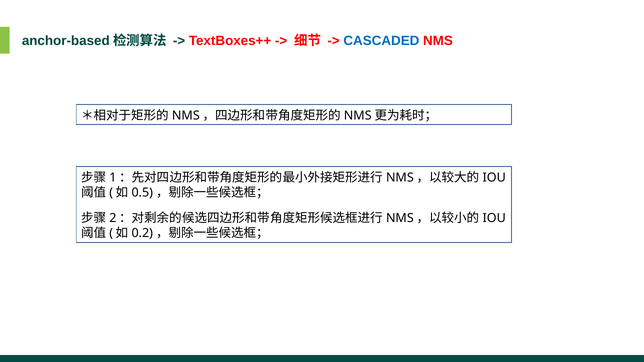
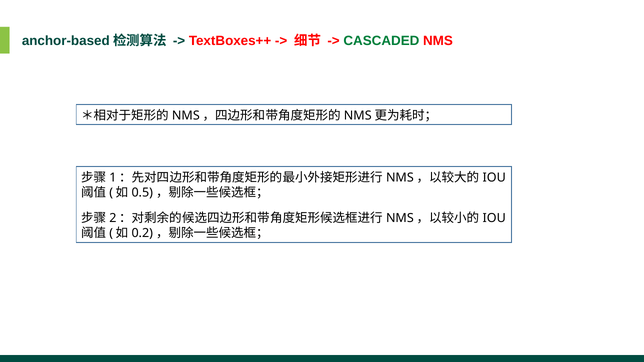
CASCADED colour: blue -> green (381, 41)
